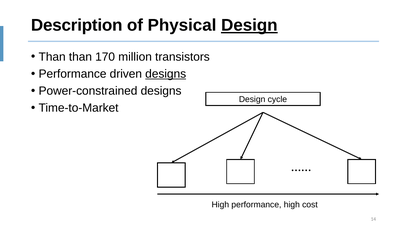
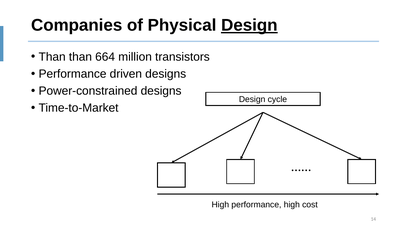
Description: Description -> Companies (77, 25)
170: 170 -> 664 (105, 57)
designs underline: present -> none (166, 74)
